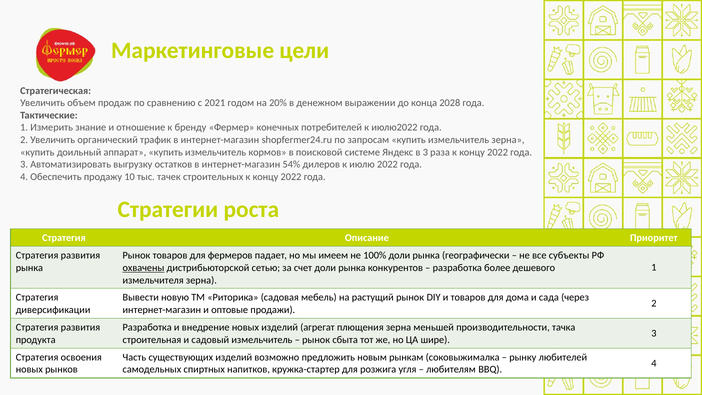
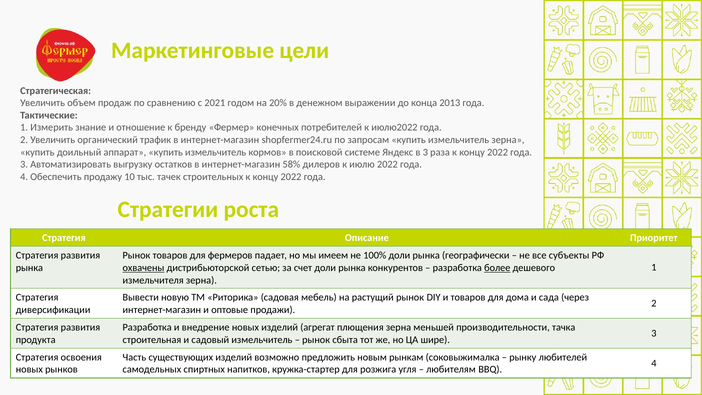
2028: 2028 -> 2013 (450, 103)
54%: 54% -> 58% (291, 164)
более underline: none -> present (497, 268)
